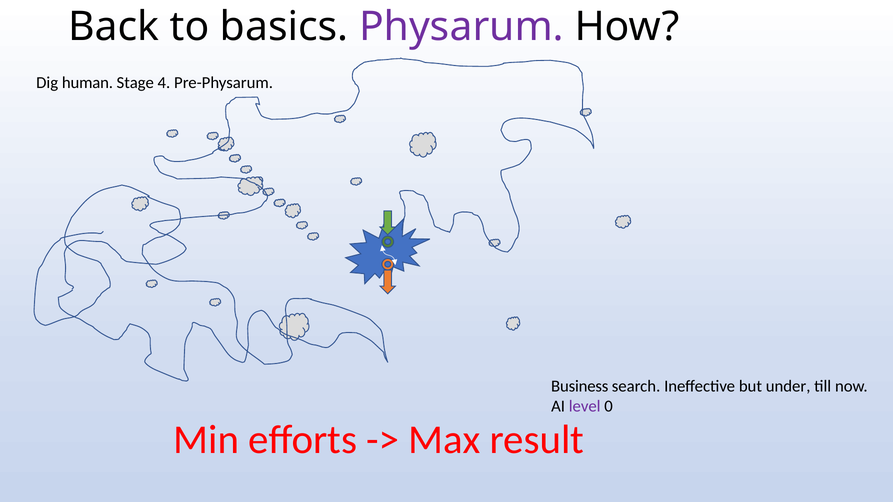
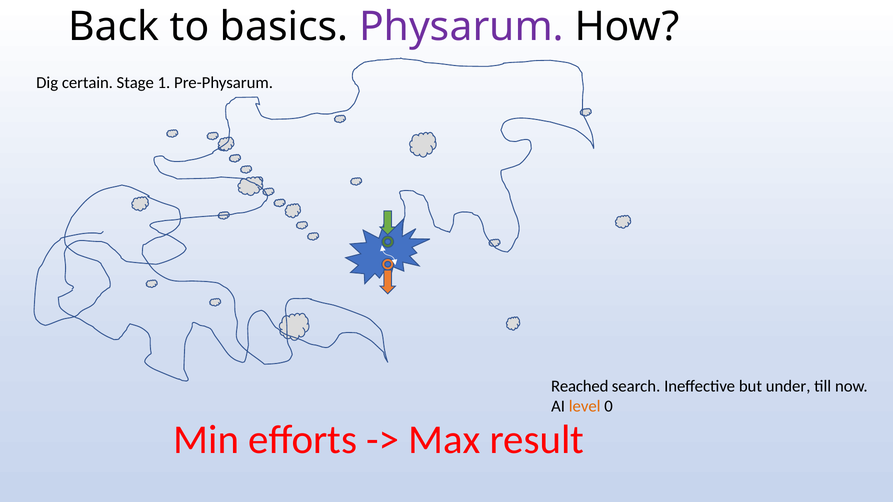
human: human -> certain (87, 83)
4: 4 -> 1 (164, 83)
Business: Business -> Reached (580, 386)
level colour: purple -> orange (585, 407)
